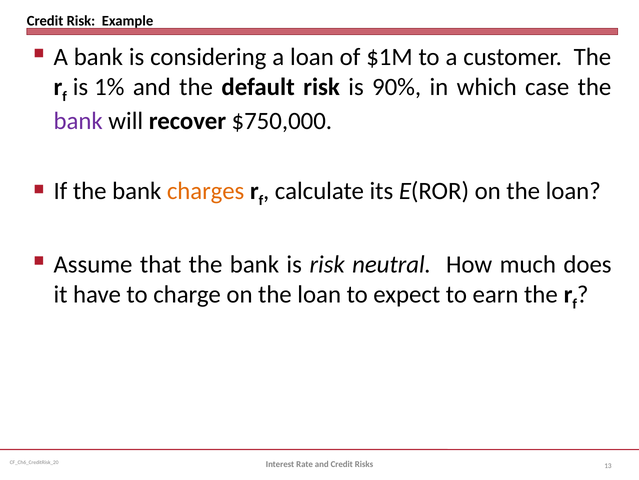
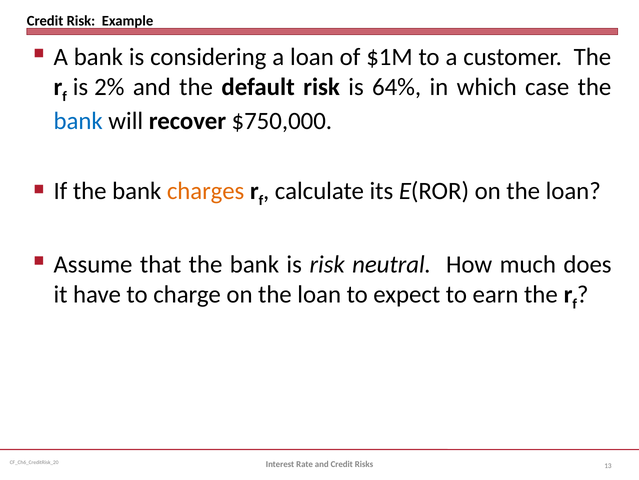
1%: 1% -> 2% (109, 87)
90%: 90% -> 64% (397, 87)
bank colour: purple -> blue (78, 121)
